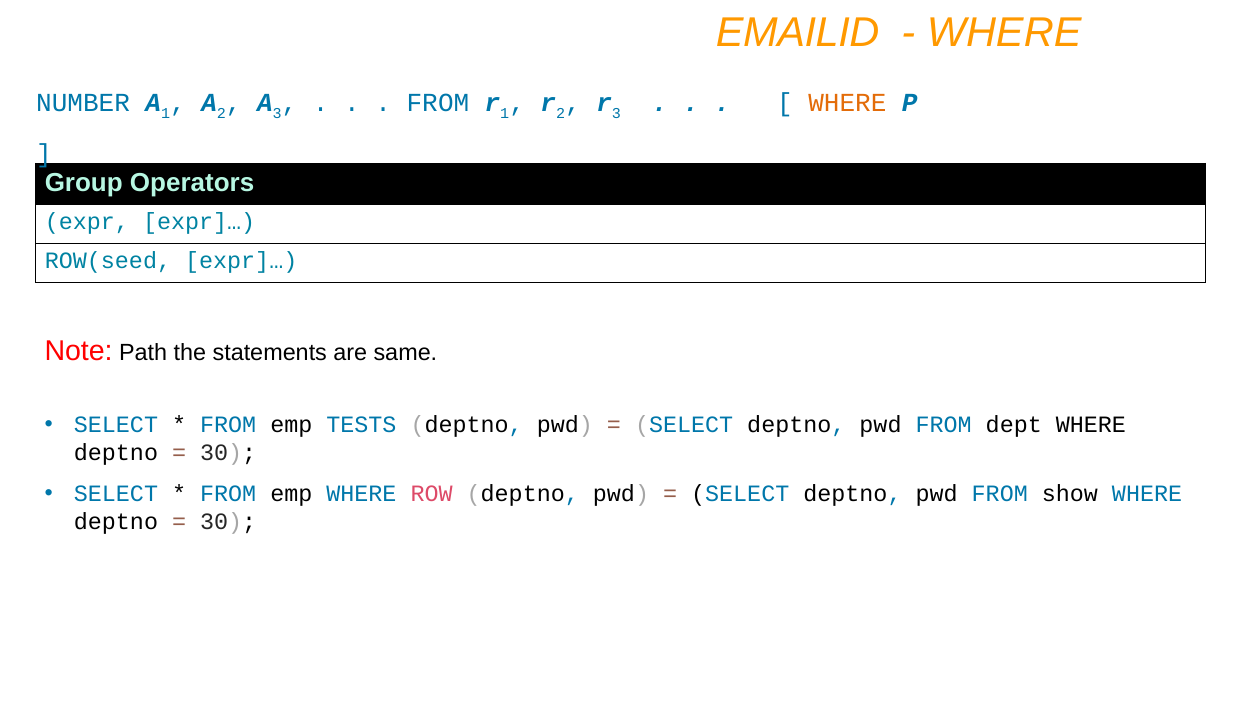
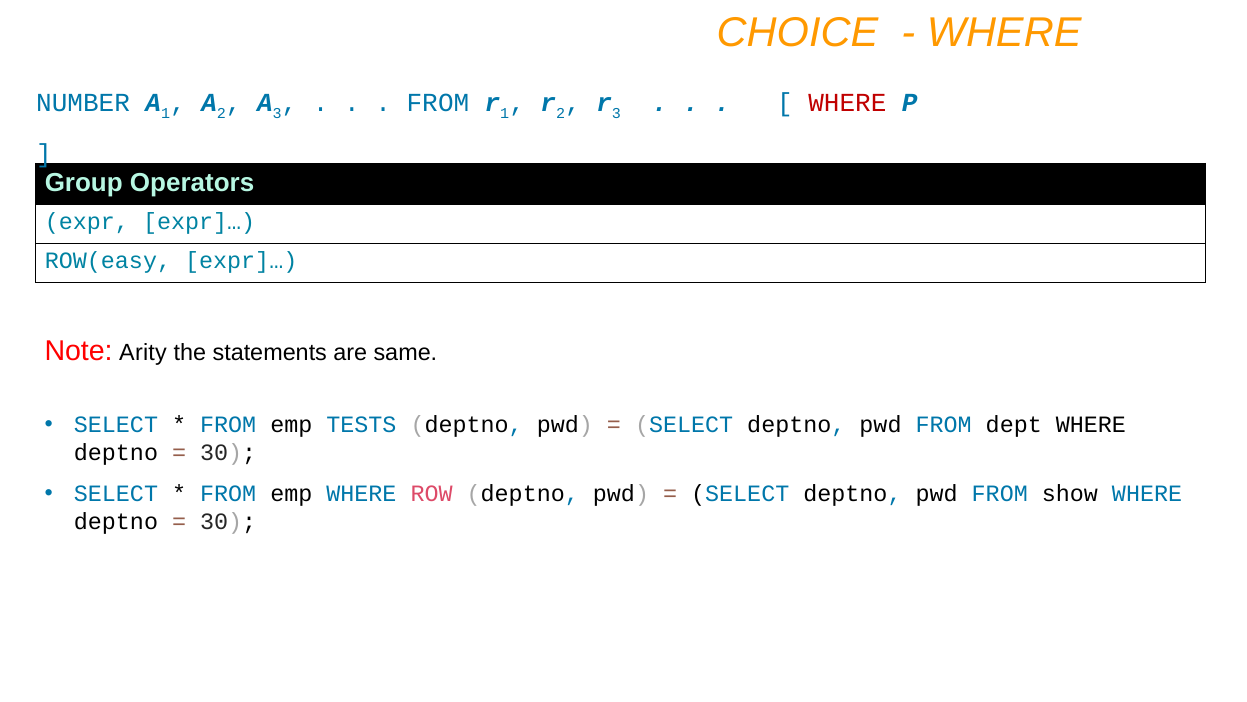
EMAILID: EMAILID -> CHOICE (797, 32)
WHERE colour: orange -> red (847, 103)
ROW(seed: ROW(seed -> ROW(easy (108, 261)
Path: Path -> Arity (143, 353)
